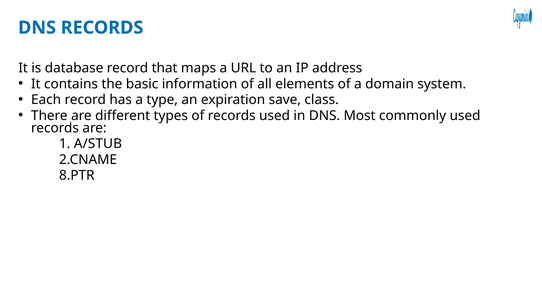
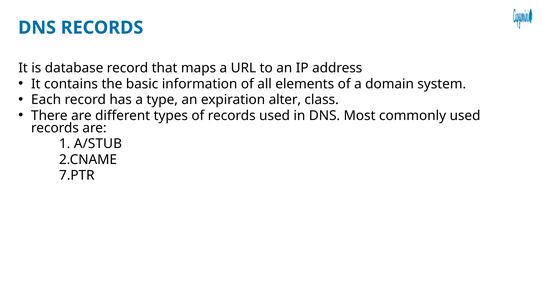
save: save -> alter (285, 100)
8.PTR: 8.PTR -> 7.PTR (77, 175)
